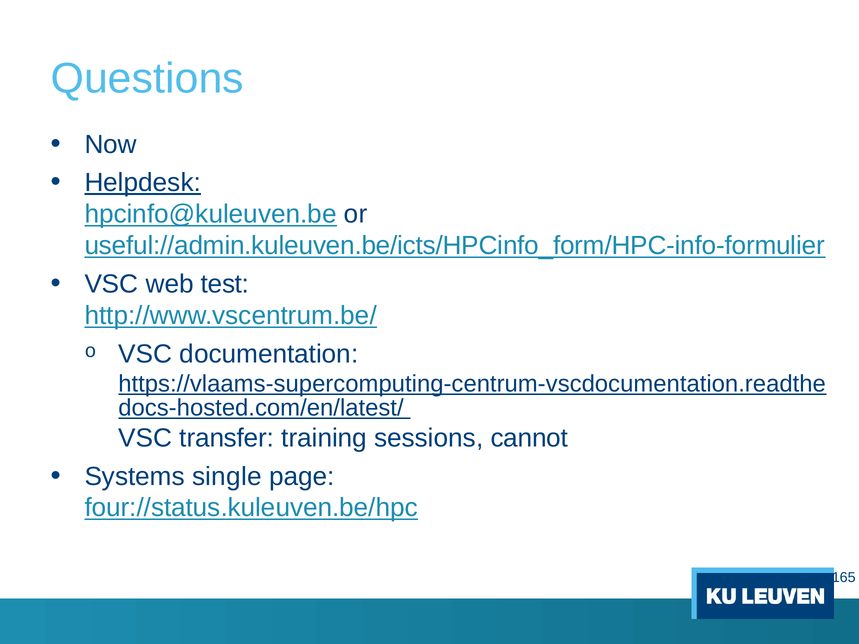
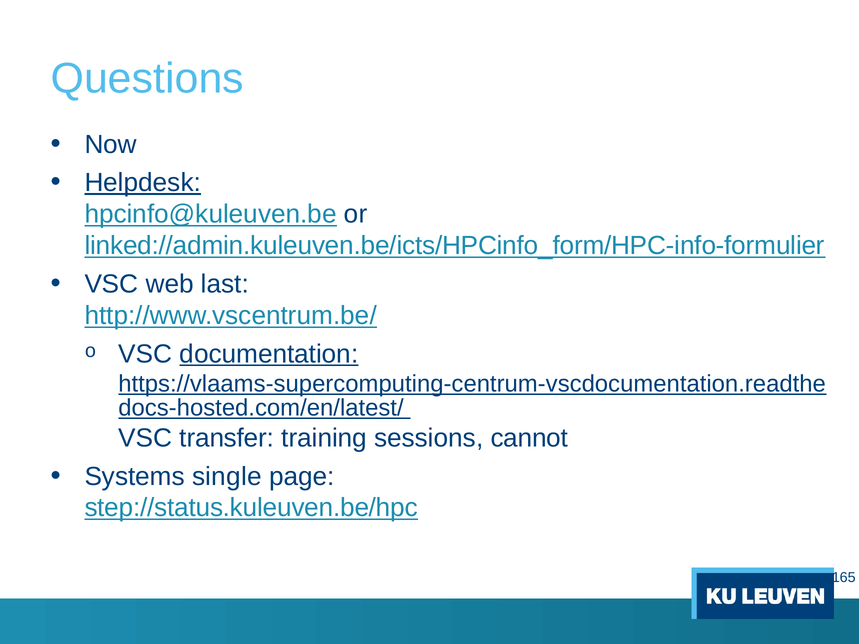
useful://admin.kuleuven.be/icts/HPCinfo_form/HPC-info-formulier: useful://admin.kuleuven.be/icts/HPCinfo_form/HPC-info-formulier -> linked://admin.kuleuven.be/icts/HPCinfo_form/HPC-info-formulier (455, 246)
test: test -> last (225, 284)
documentation underline: none -> present (269, 354)
four://status.kuleuven.be/hpc: four://status.kuleuven.be/hpc -> step://status.kuleuven.be/hpc (251, 508)
